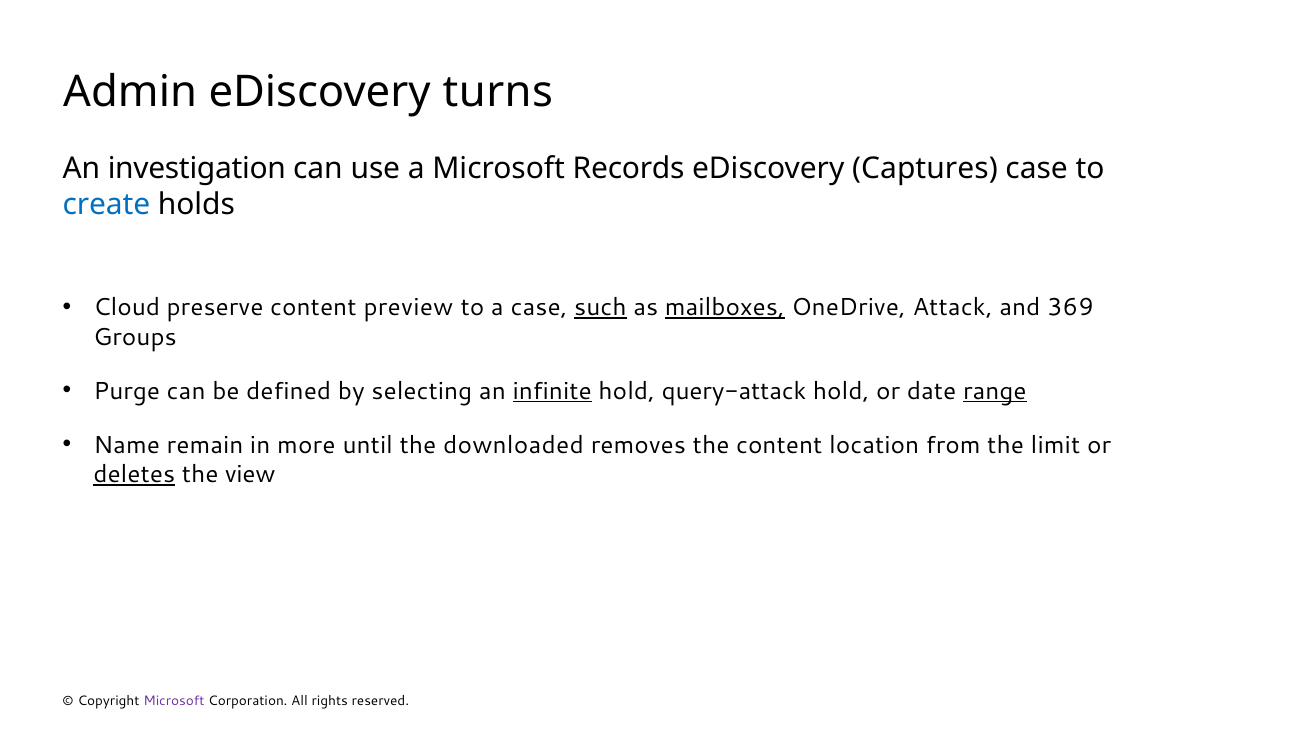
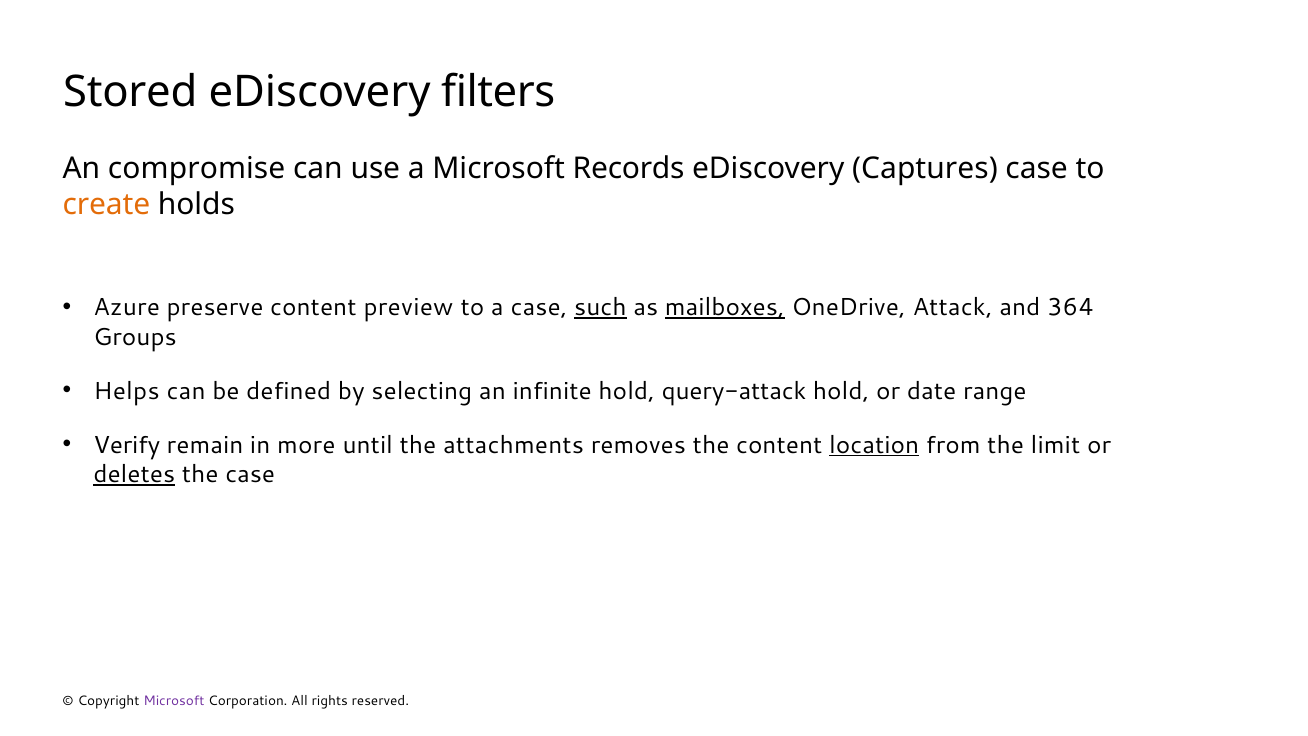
Admin: Admin -> Stored (130, 92)
turns: turns -> filters (498, 92)
investigation: investigation -> compromise (197, 169)
create colour: blue -> orange (106, 205)
Cloud: Cloud -> Azure (127, 308)
369: 369 -> 364 (1070, 308)
Purge: Purge -> Helps (127, 391)
infinite underline: present -> none (552, 391)
range underline: present -> none (995, 391)
Name: Name -> Verify (127, 445)
downloaded: downloaded -> attachments (514, 445)
location underline: none -> present (874, 445)
the view: view -> case (250, 474)
